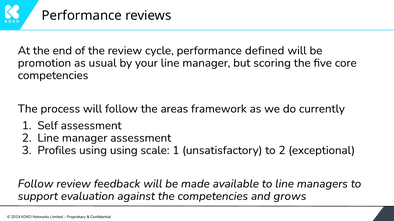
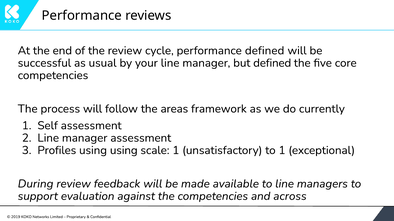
promotion: promotion -> successful (44, 63)
but scoring: scoring -> defined (272, 63)
to 2: 2 -> 1 (282, 151)
Follow: Follow -> During (36, 184)
grows: grows -> across (290, 197)
